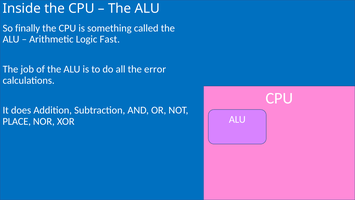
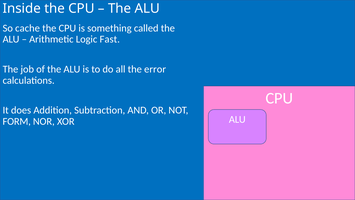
finally: finally -> cache (28, 28)
PLACE: PLACE -> FORM (17, 121)
